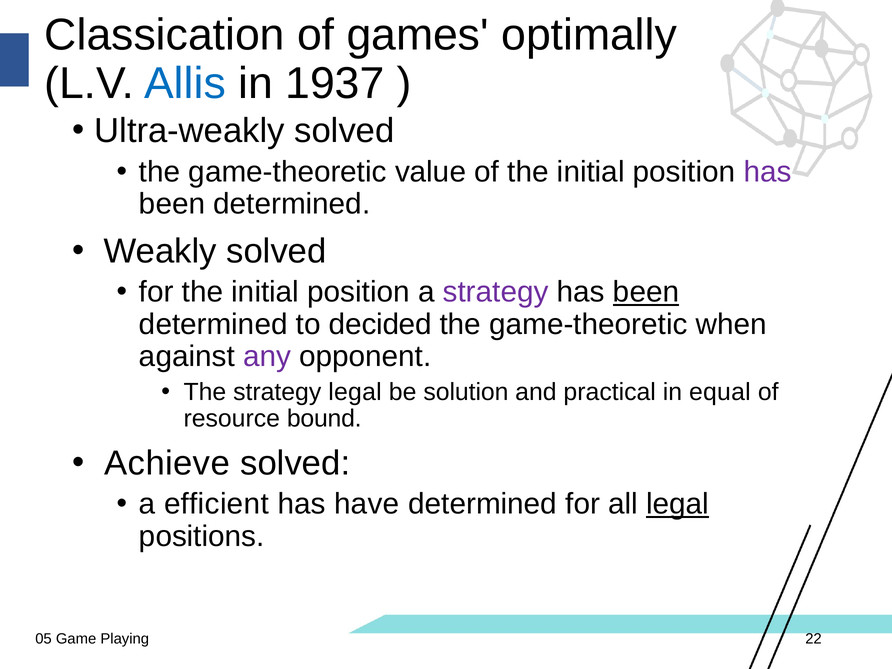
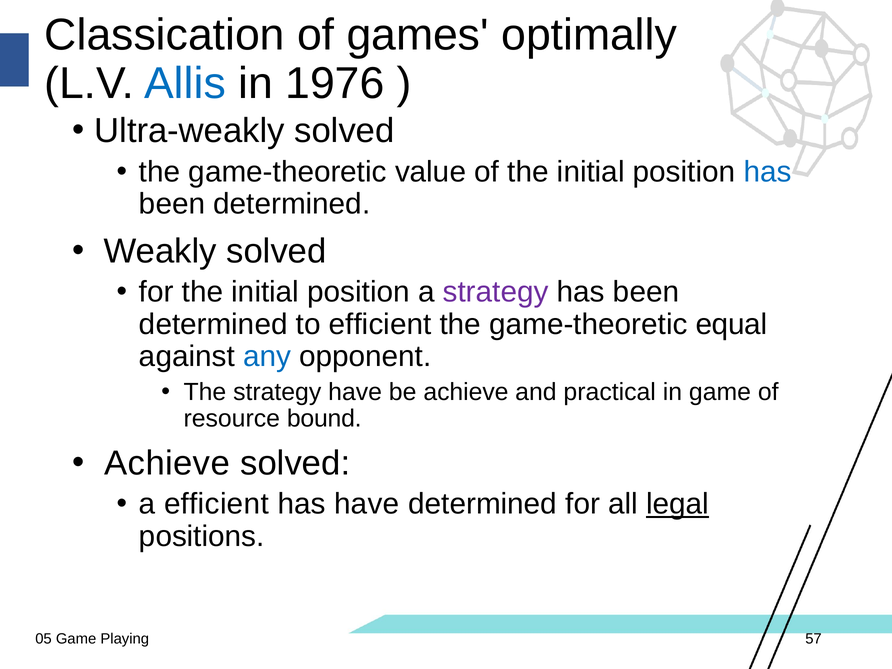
1937: 1937 -> 1976 (335, 83)
has colour: purple -> blue (768, 172)
been underline: present -> none (646, 292)
to decided: decided -> efficient (380, 324)
when: when -> equal (731, 324)
any colour: purple -> blue (267, 356)
strategy legal: legal -> have (355, 392)
be solution: solution -> achieve (466, 392)
in equal: equal -> game (720, 392)
22: 22 -> 57 (813, 639)
